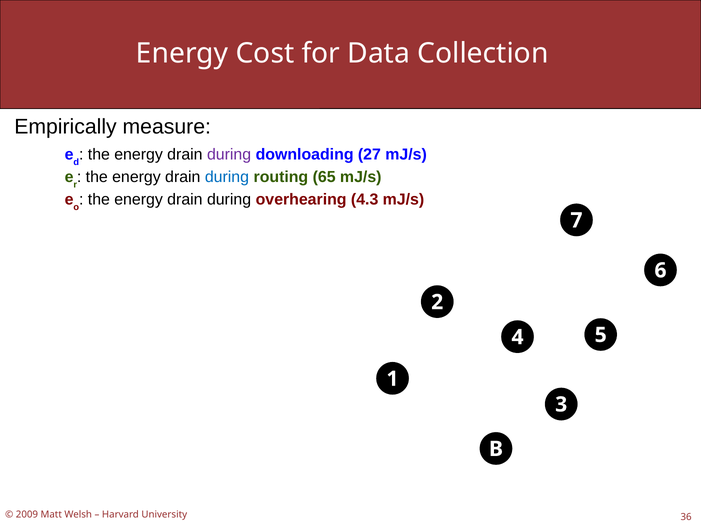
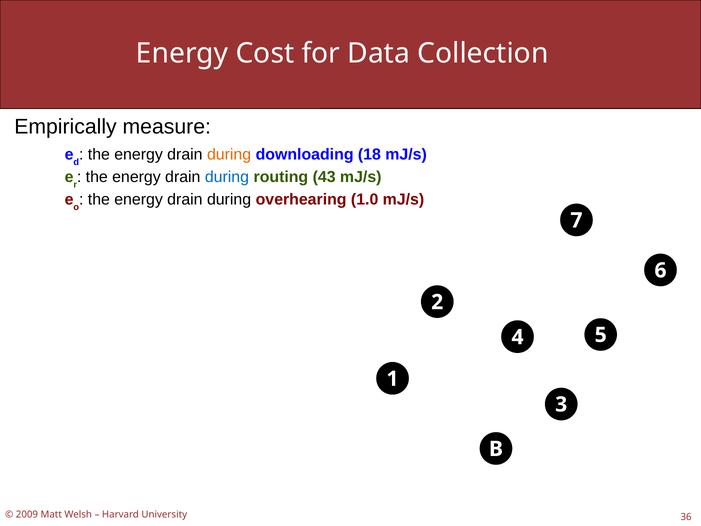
during colour: purple -> orange (229, 155)
27: 27 -> 18 (369, 155)
65: 65 -> 43 (324, 177)
4.3: 4.3 -> 1.0 (365, 199)
